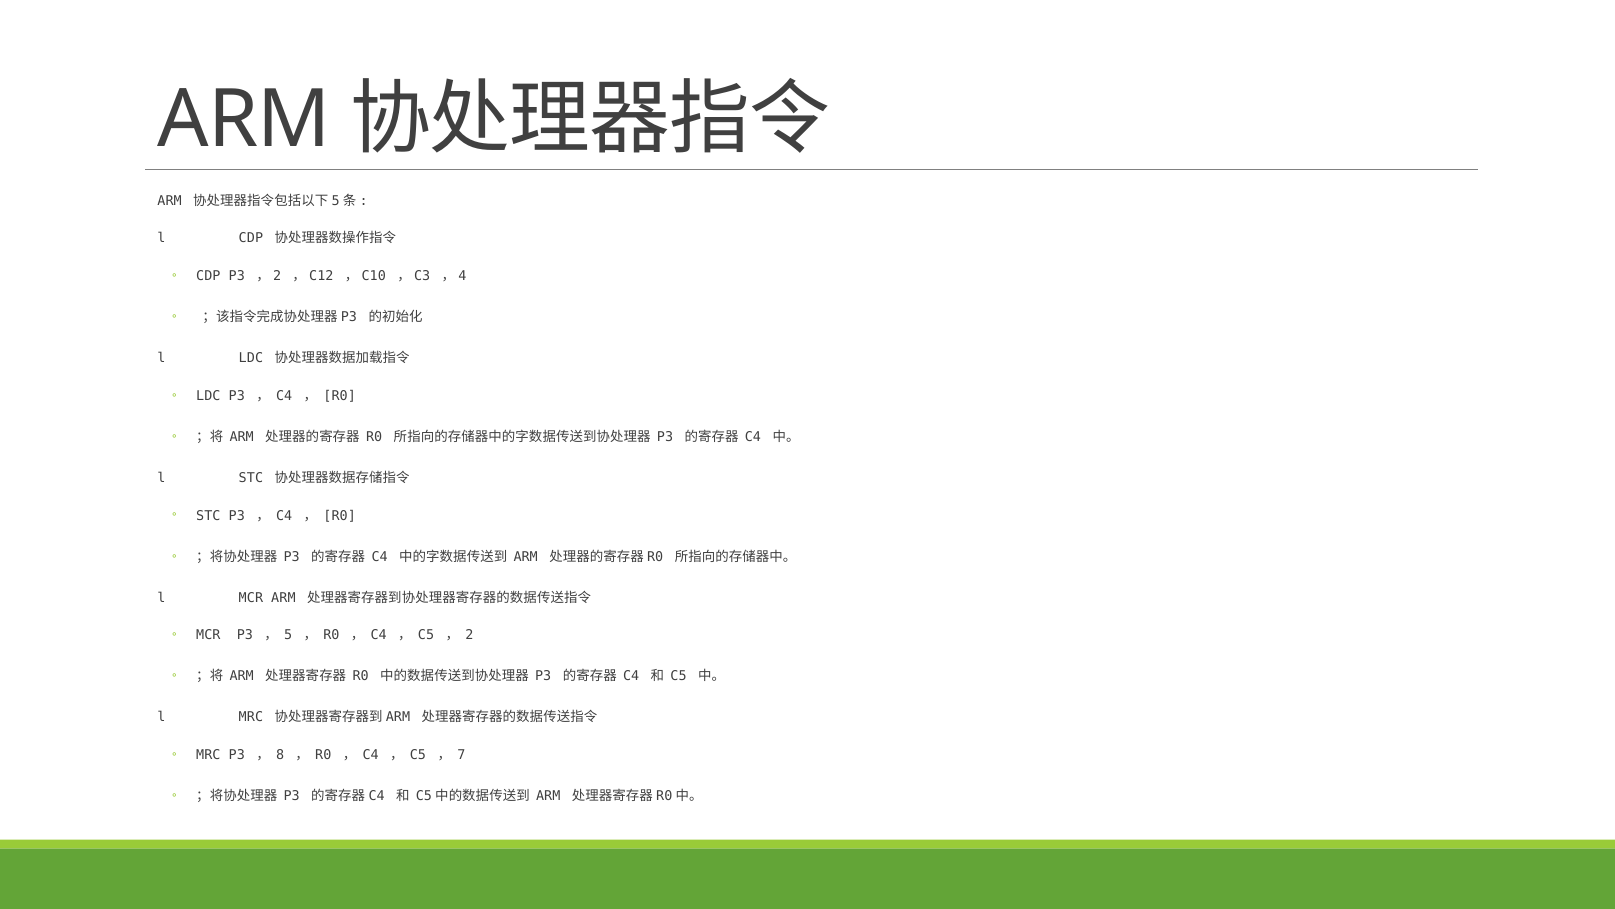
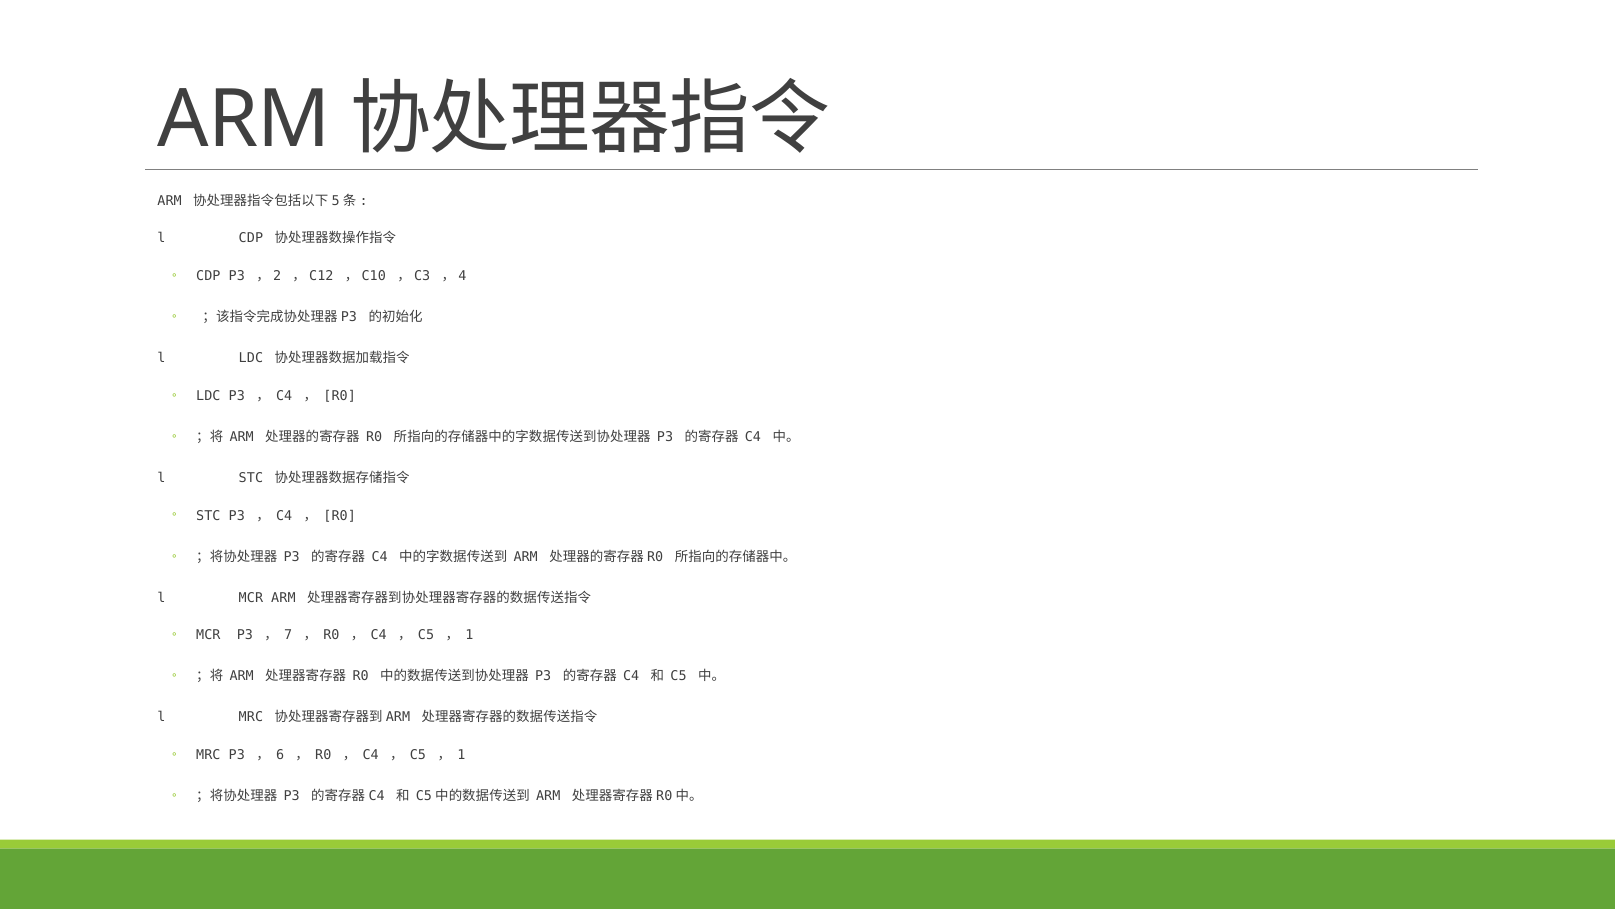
5: 5 -> 7 (288, 635)
2: 2 -> 1 (469, 635)
8: 8 -> 6 (280, 755)
7: 7 -> 1 (461, 755)
